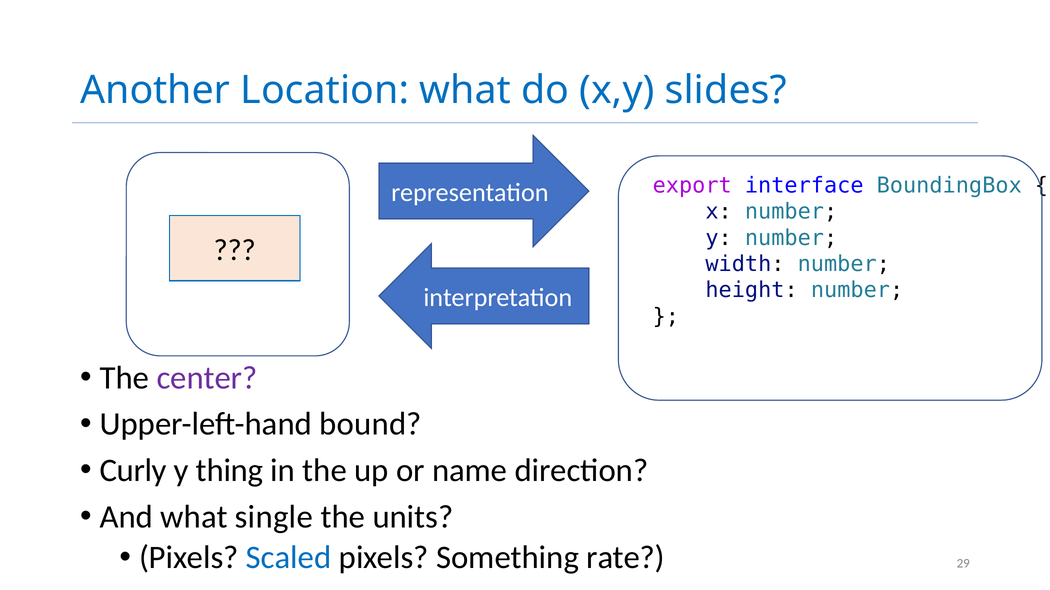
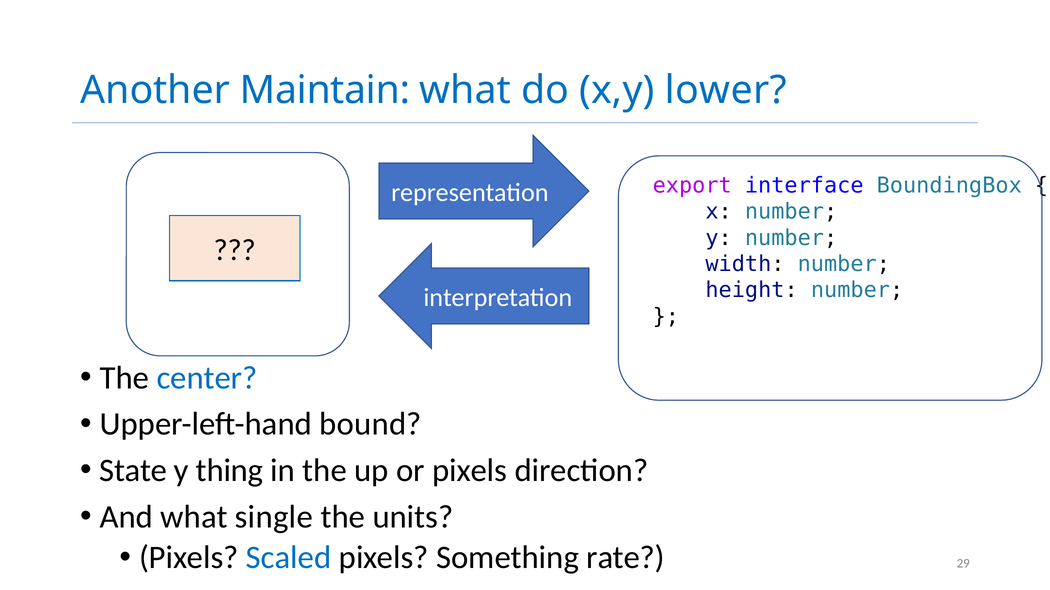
Location: Location -> Maintain (325, 90)
slides: slides -> lower (726, 90)
center colour: purple -> blue (207, 378)
Curly: Curly -> State (133, 471)
or name: name -> pixels (470, 471)
